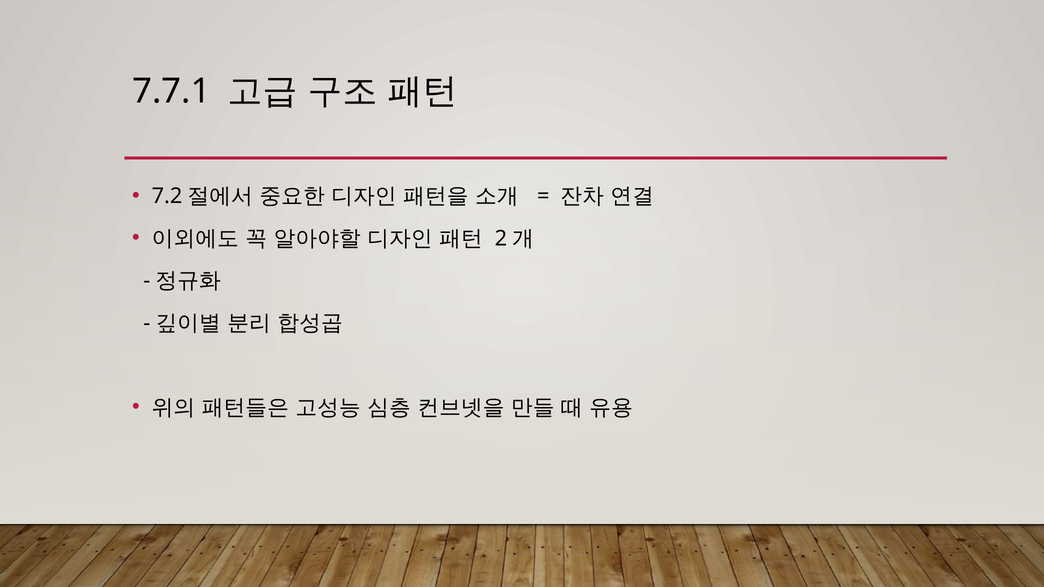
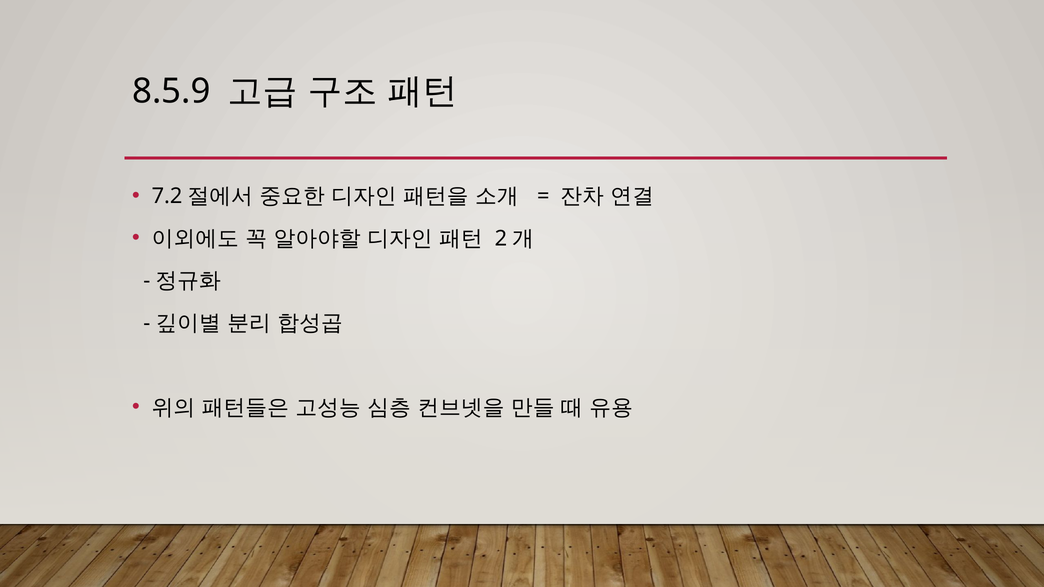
7.7.1: 7.7.1 -> 8.5.9 (171, 91)
